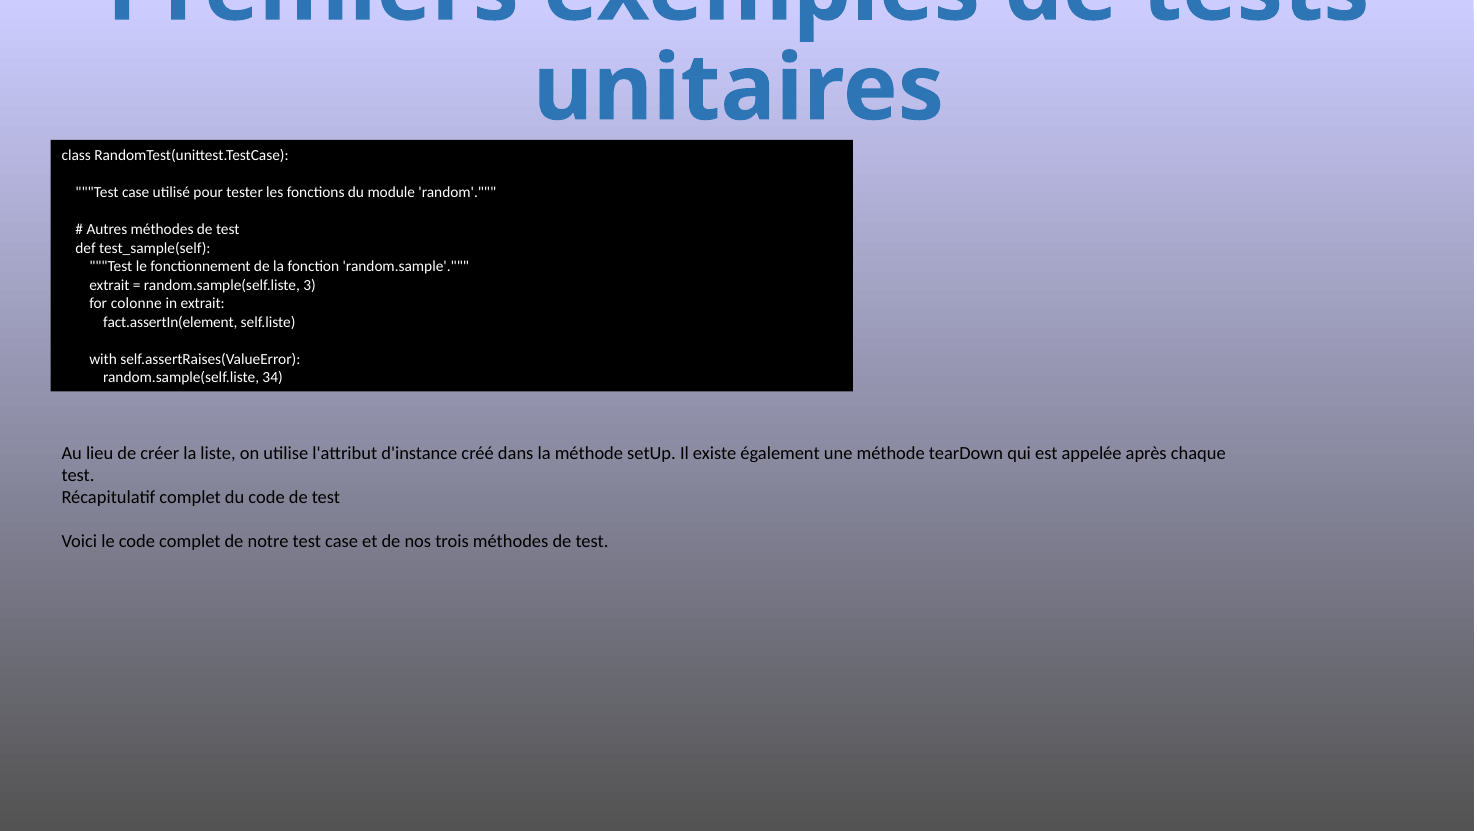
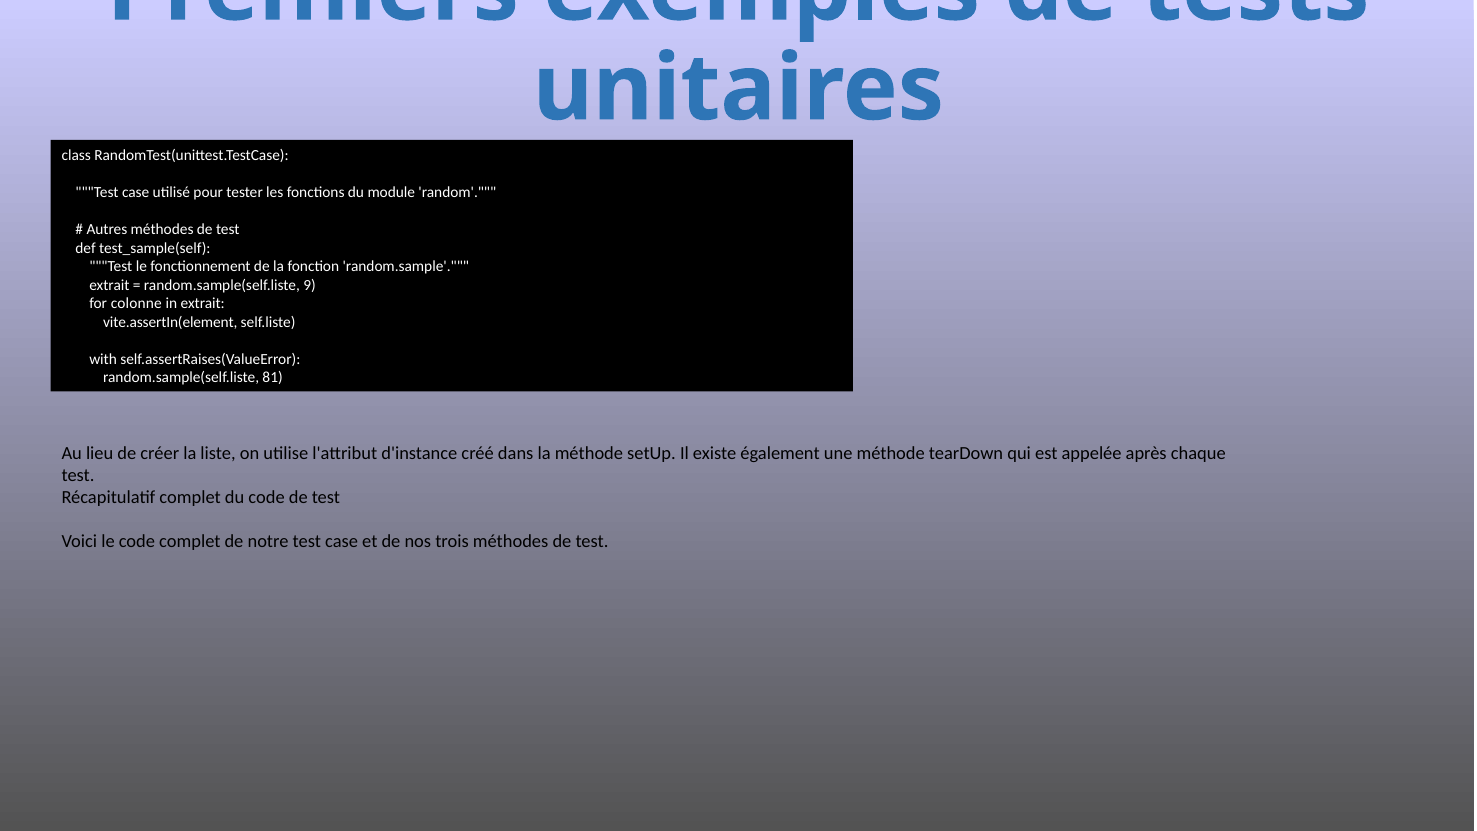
3: 3 -> 9 (310, 285)
fact.assertIn(element: fact.assertIn(element -> vite.assertIn(element (170, 322)
34: 34 -> 81 (273, 378)
